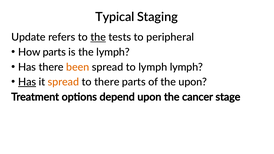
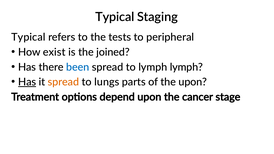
Update: Update -> Typical (28, 37)
the underline: present -> none (98, 37)
How parts: parts -> exist (54, 52)
the lymph: lymph -> joined (113, 52)
been colour: orange -> blue (78, 67)
to there: there -> lungs (107, 82)
